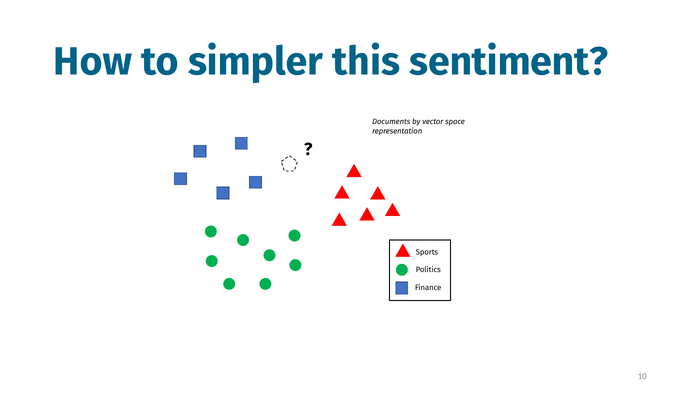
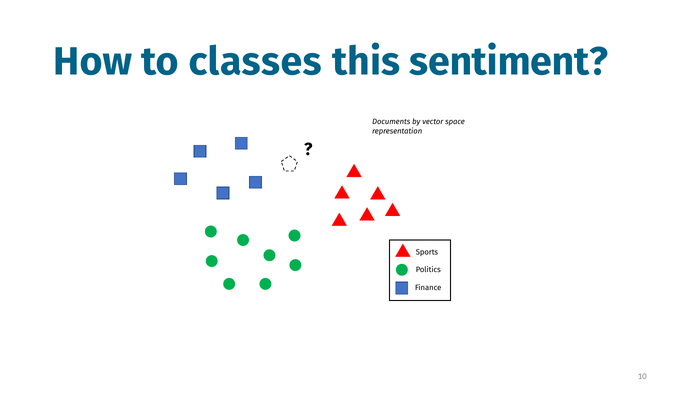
simpler: simpler -> classes (255, 62)
